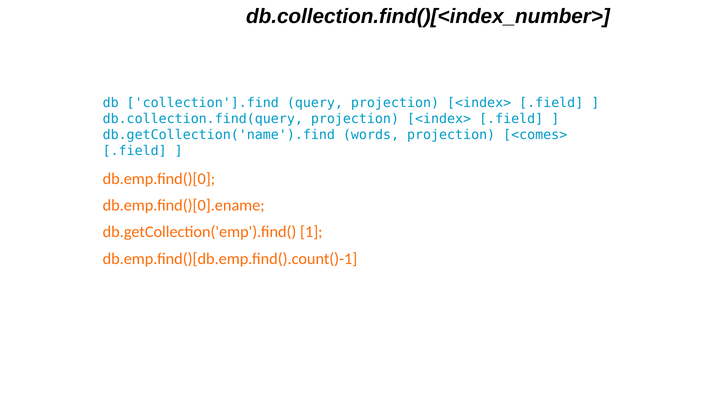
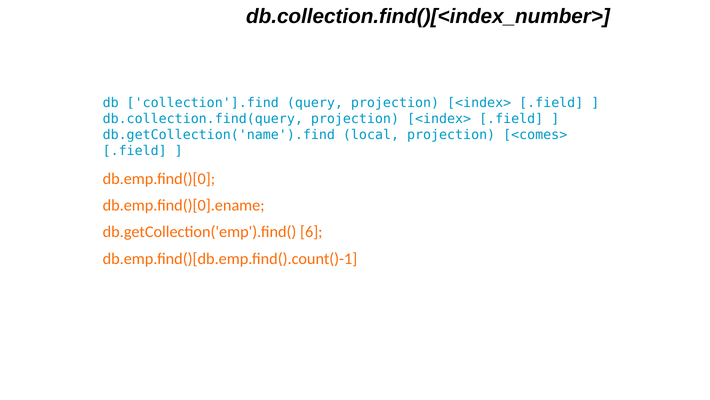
words: words -> local (371, 135)
1: 1 -> 6 (311, 232)
